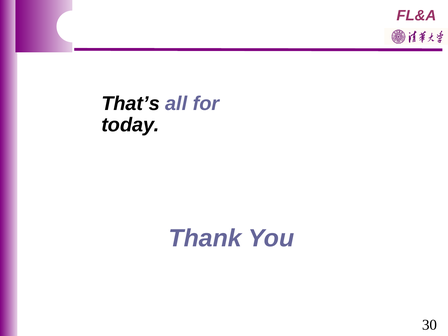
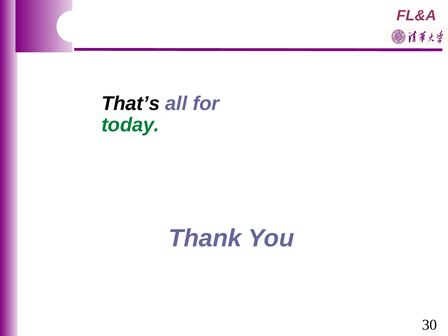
today colour: black -> green (130, 125)
